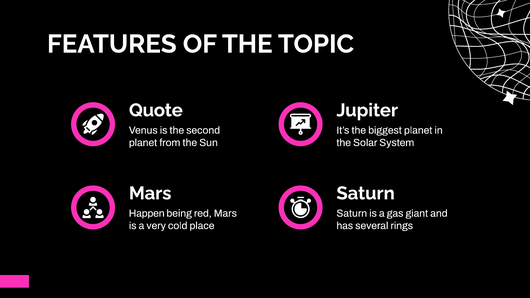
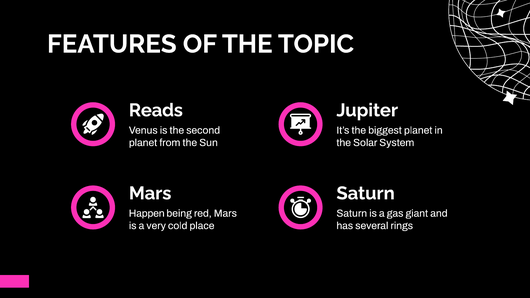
Quote: Quote -> Reads (156, 110)
